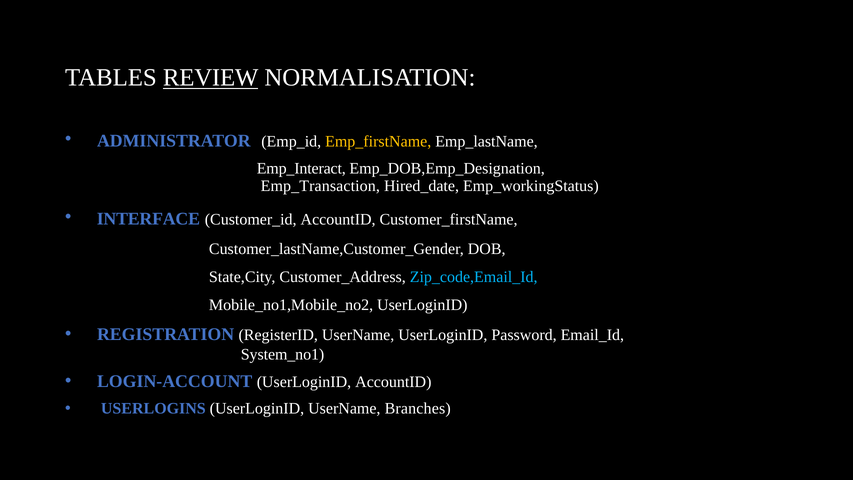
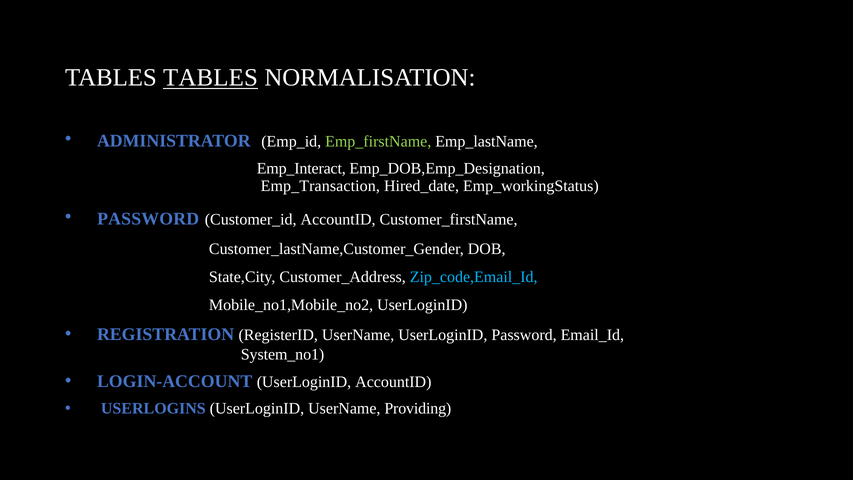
TABLES REVIEW: REVIEW -> TABLES (210, 77)
Emp_firstName colour: yellow -> light green (378, 141)
INTERFACE: INTERFACE -> PASSWORD (148, 219)
Branches: Branches -> Providing (418, 408)
